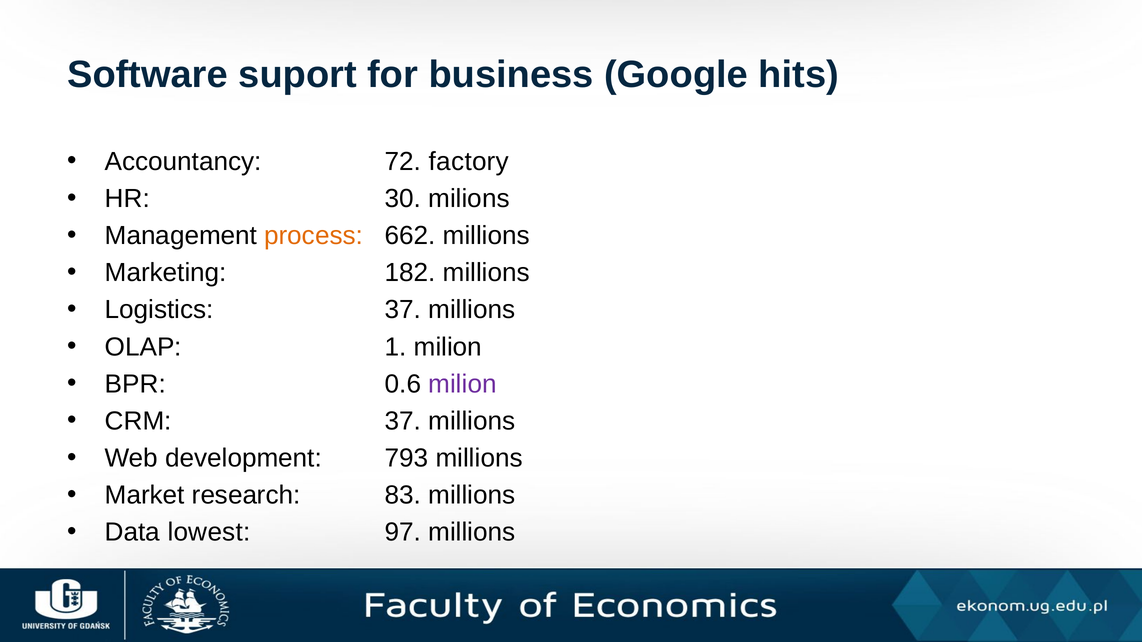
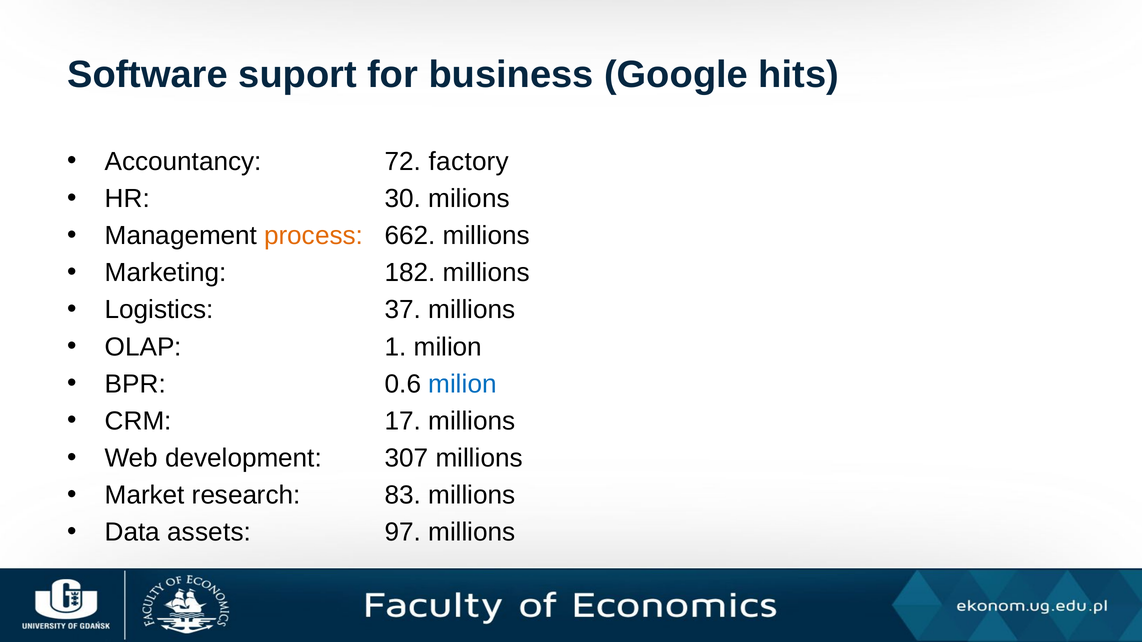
milion colour: purple -> blue (463, 384)
CRM 37: 37 -> 17 (403, 421)
793: 793 -> 307 (407, 458)
lowest: lowest -> assets (209, 533)
